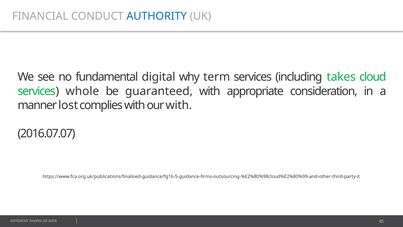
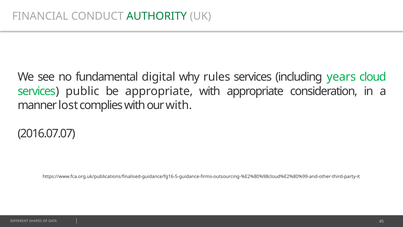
AUTHORITY colour: blue -> green (157, 16)
term: term -> rules (217, 77)
takes: takes -> years (341, 77)
whole: whole -> public (82, 91)
be guaranteed: guaranteed -> appropriate (159, 91)
